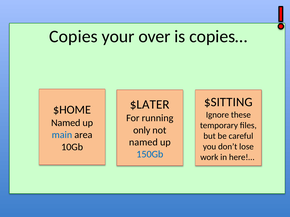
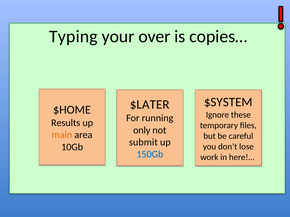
Copies: Copies -> Typing (73, 36)
$SITTING: $SITTING -> $SYSTEM (228, 102)
Named: Named -> Results (66, 123)
main colour: blue -> orange (62, 135)
named: named -> submit (143, 142)
